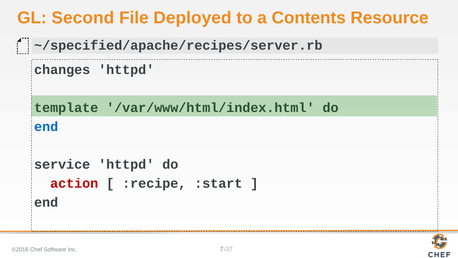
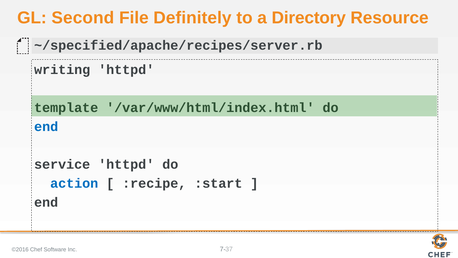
Deployed: Deployed -> Definitely (192, 18)
Contents: Contents -> Directory (309, 18)
changes: changes -> writing (62, 70)
action colour: red -> blue (74, 183)
